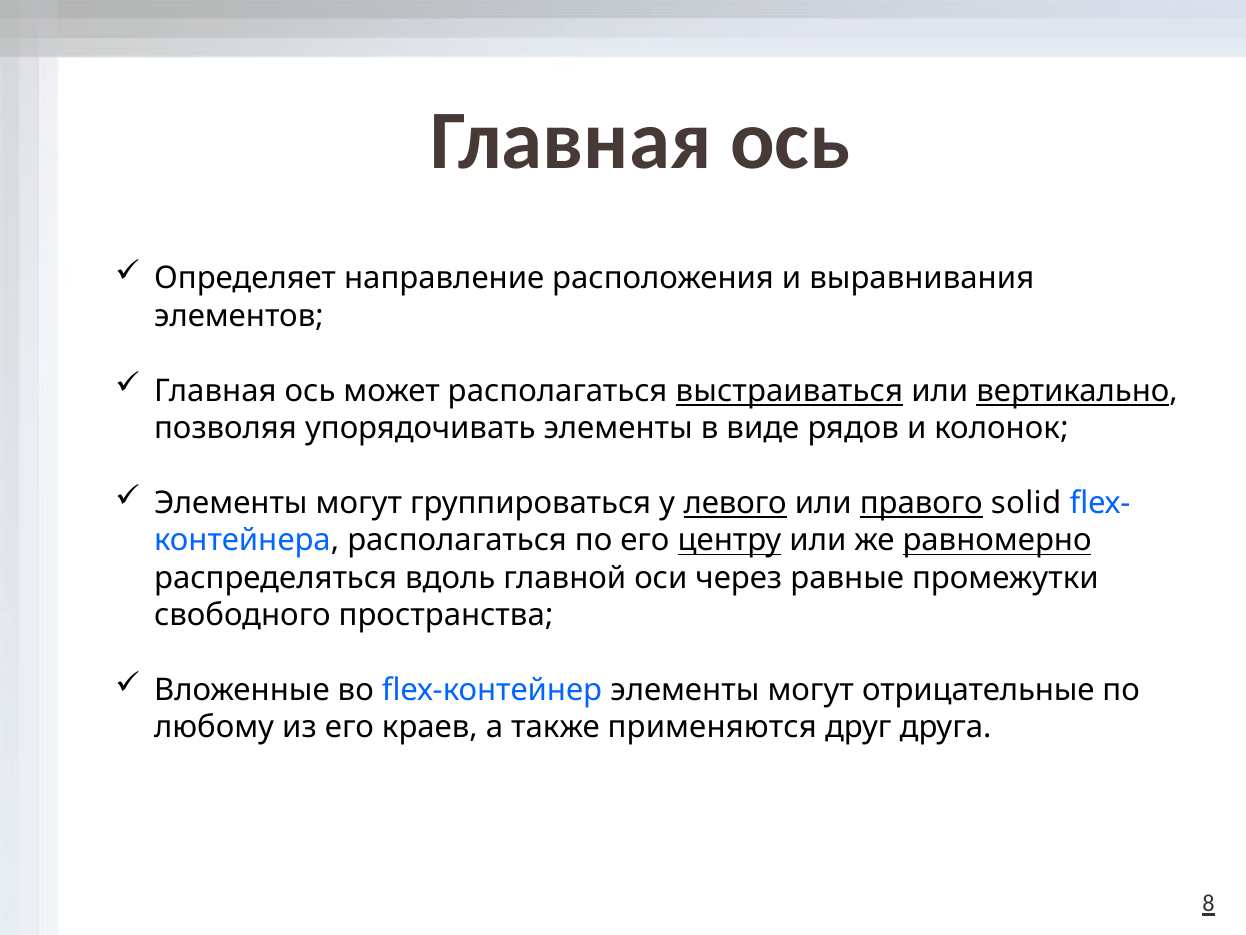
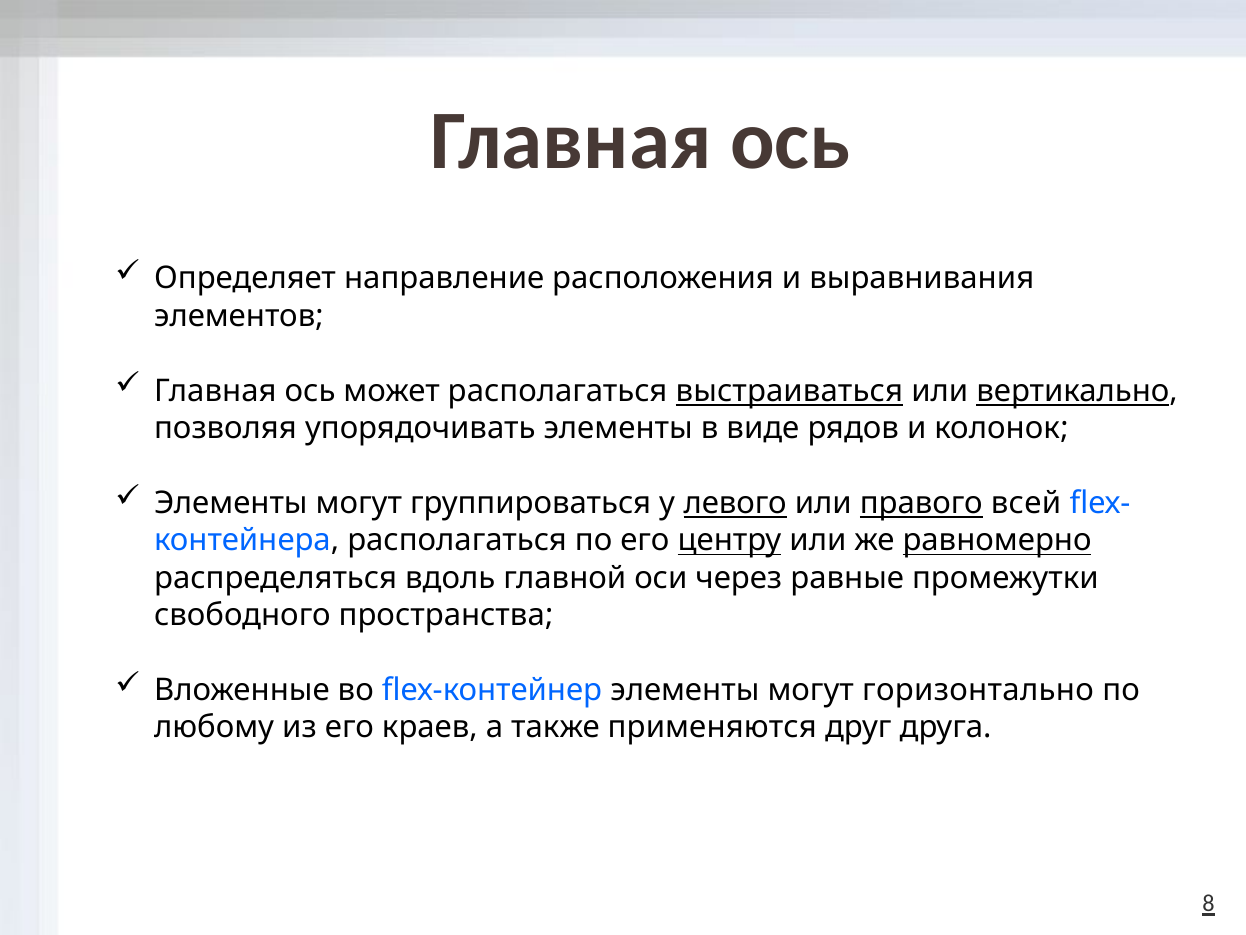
solid: solid -> всей (1026, 503)
отрицательные: отрицательные -> горизонтально (978, 690)
